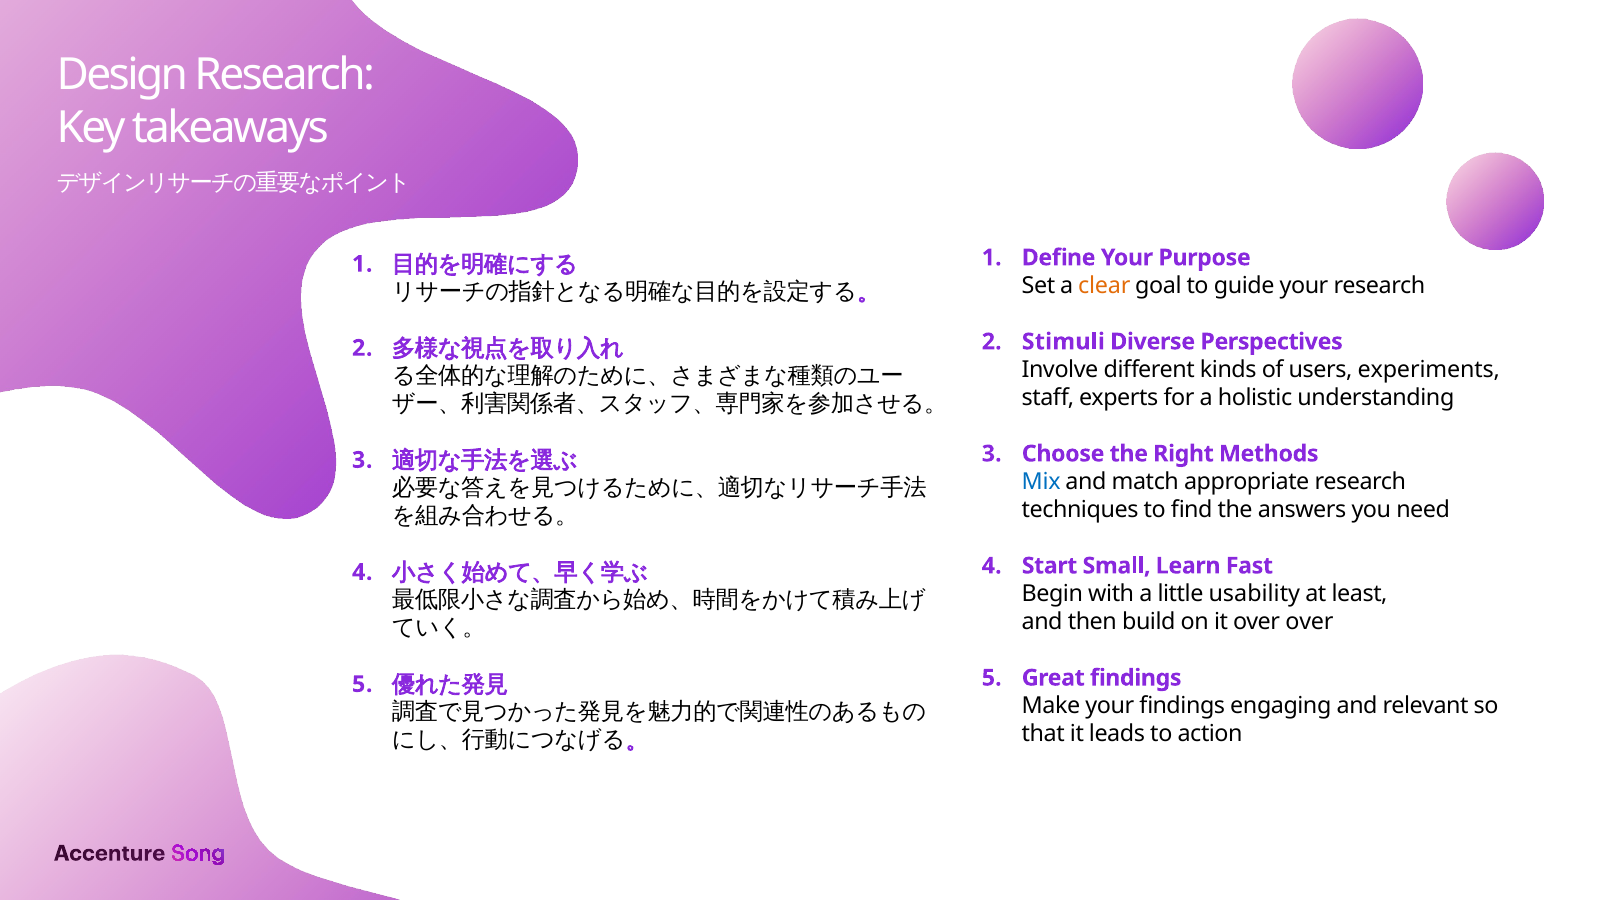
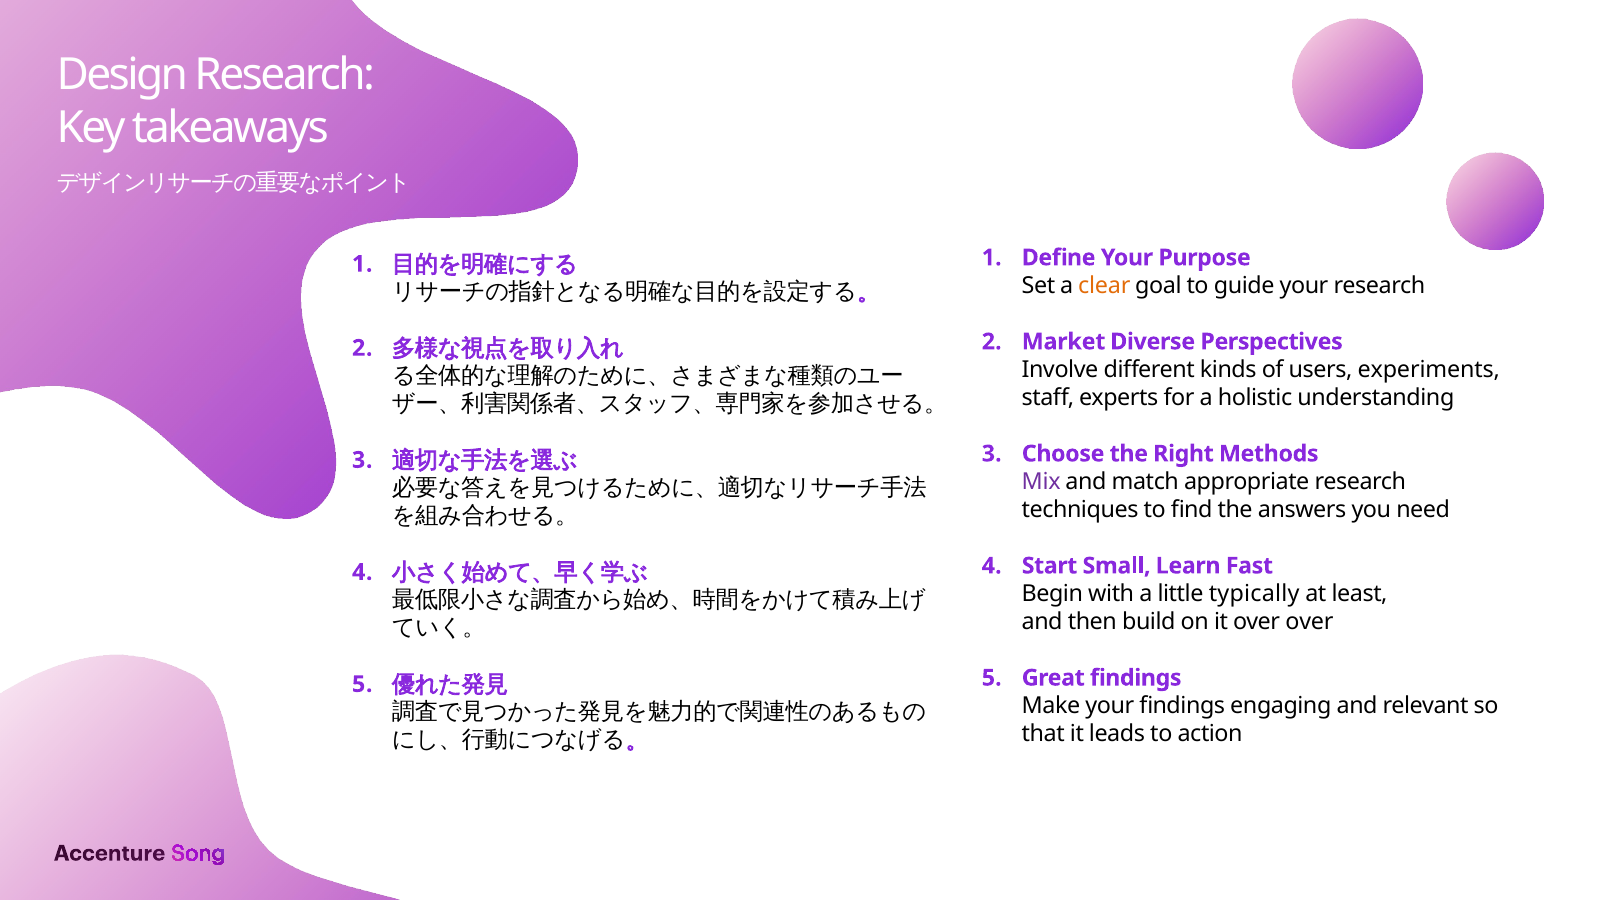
Stimuli: Stimuli -> Market (1064, 342)
Mix colour: blue -> purple (1041, 482)
usability: usability -> typically (1254, 594)
